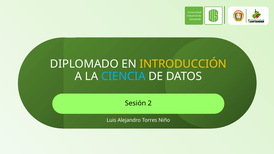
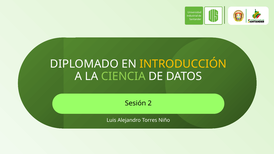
CIENCIA colour: light blue -> light green (123, 76)
